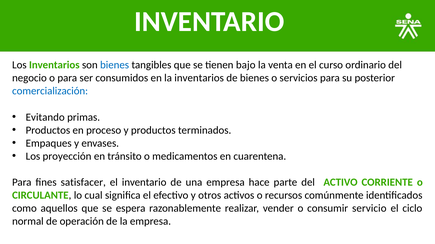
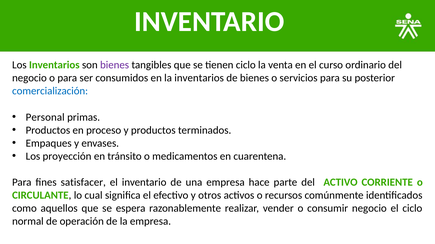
bienes colour: blue -> purple (115, 65)
tienen bajo: bajo -> ciclo (246, 65)
Evitando: Evitando -> Personal (45, 117)
consumir servicio: servicio -> negocio (369, 209)
